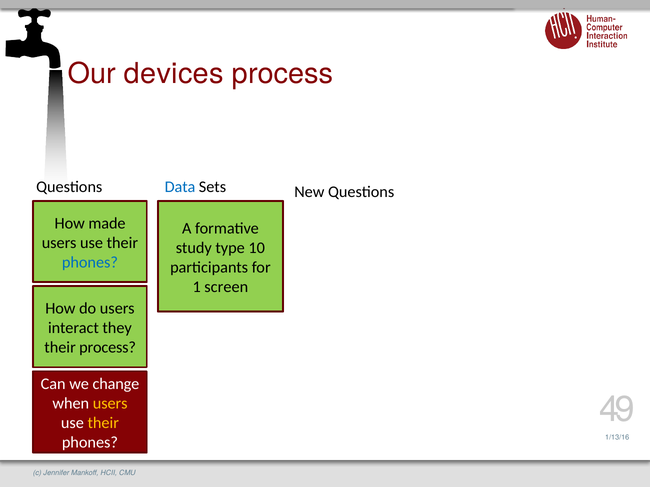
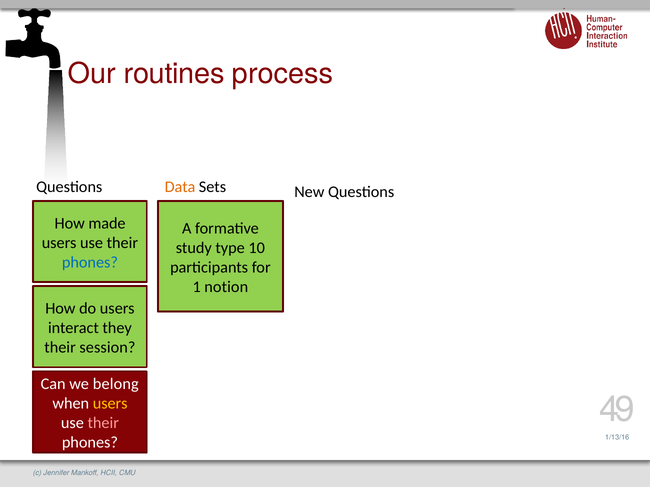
devices: devices -> routines (174, 74)
Data colour: blue -> orange (180, 187)
screen: screen -> notion (226, 287)
their process: process -> session (107, 348)
change: change -> belong (116, 384)
their colour: yellow -> pink (103, 423)
